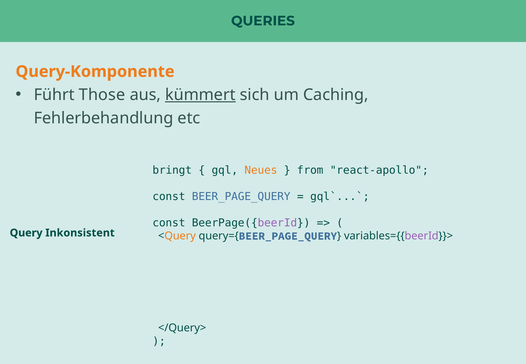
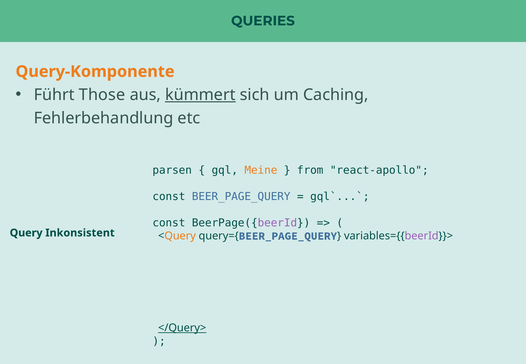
bringt: bringt -> parsen (172, 170)
Neues: Neues -> Meine (261, 170)
</Query> underline: none -> present (182, 328)
